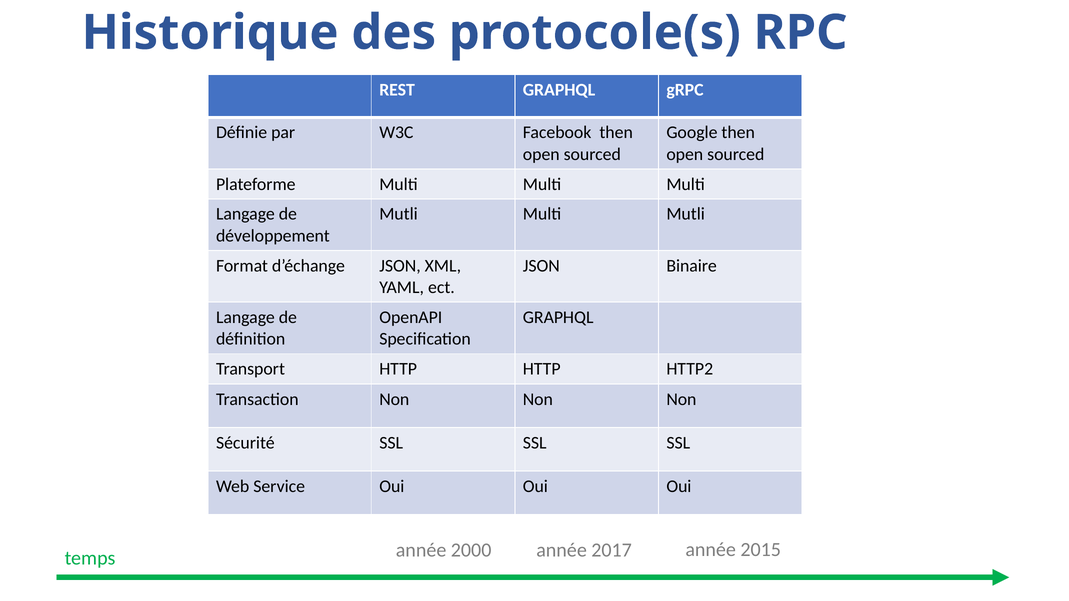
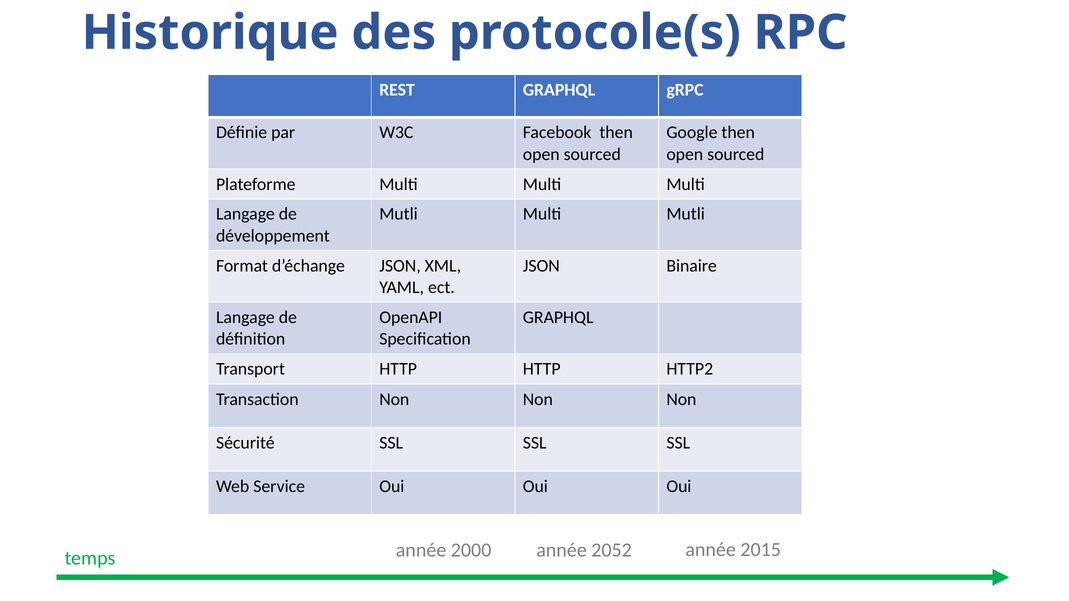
2017: 2017 -> 2052 (612, 550)
